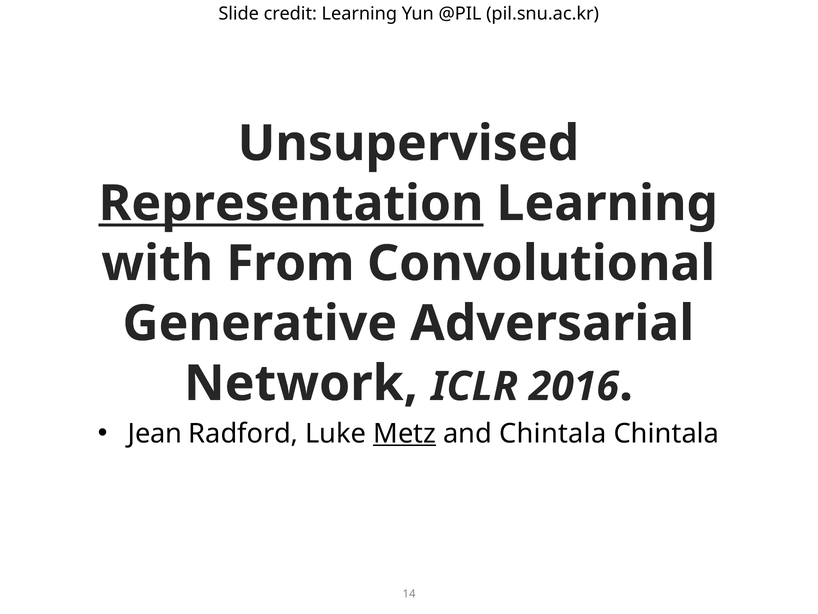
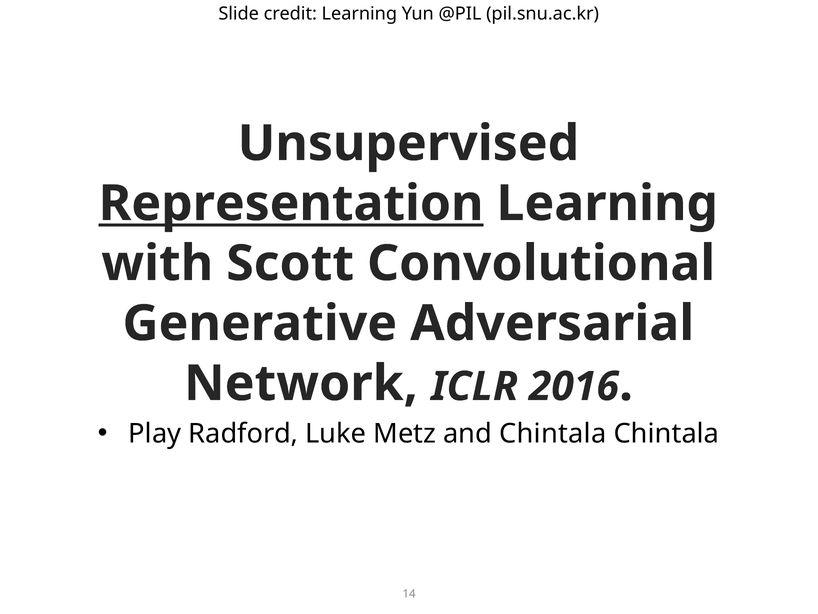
From: From -> Scott (290, 263)
Jean: Jean -> Play (155, 433)
Metz underline: present -> none (405, 433)
